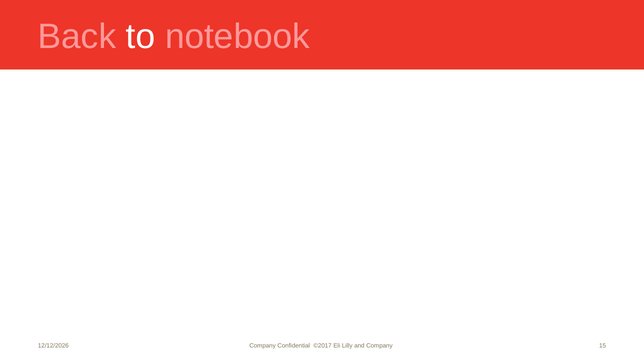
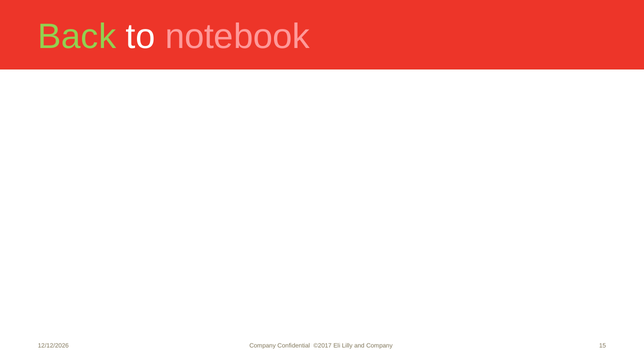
Back colour: pink -> light green (77, 37)
